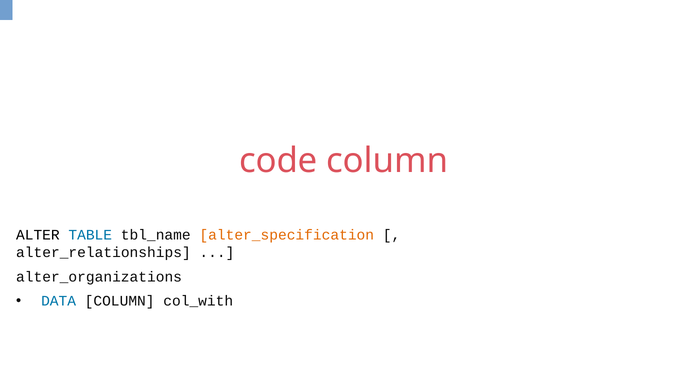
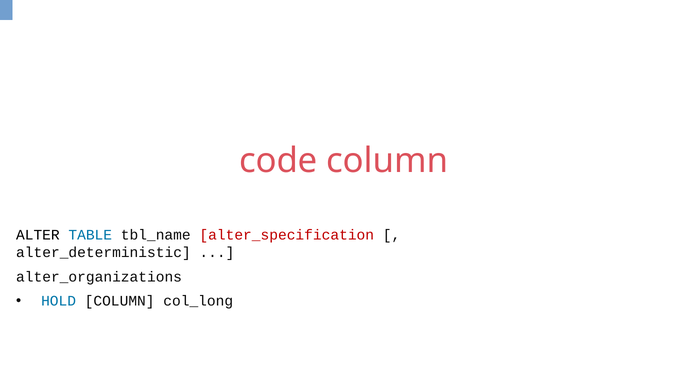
alter_specification colour: orange -> red (287, 235)
alter_relationships: alter_relationships -> alter_deterministic (103, 252)
DATA: DATA -> HOLD (59, 301)
col_with: col_with -> col_long (198, 301)
